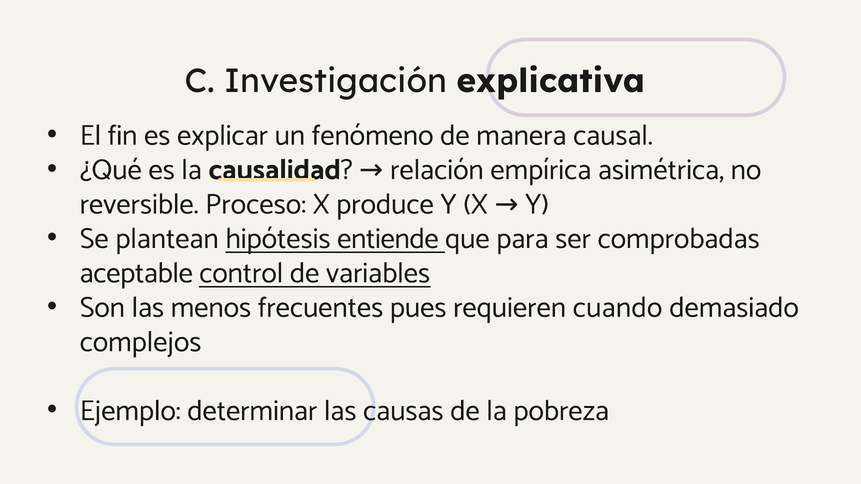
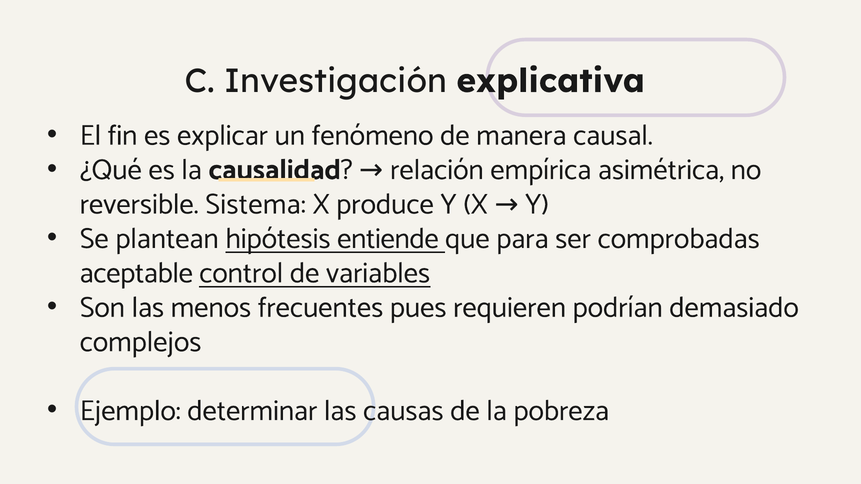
Proceso: Proceso -> Sistema (255, 204)
cuando: cuando -> podrían (618, 308)
